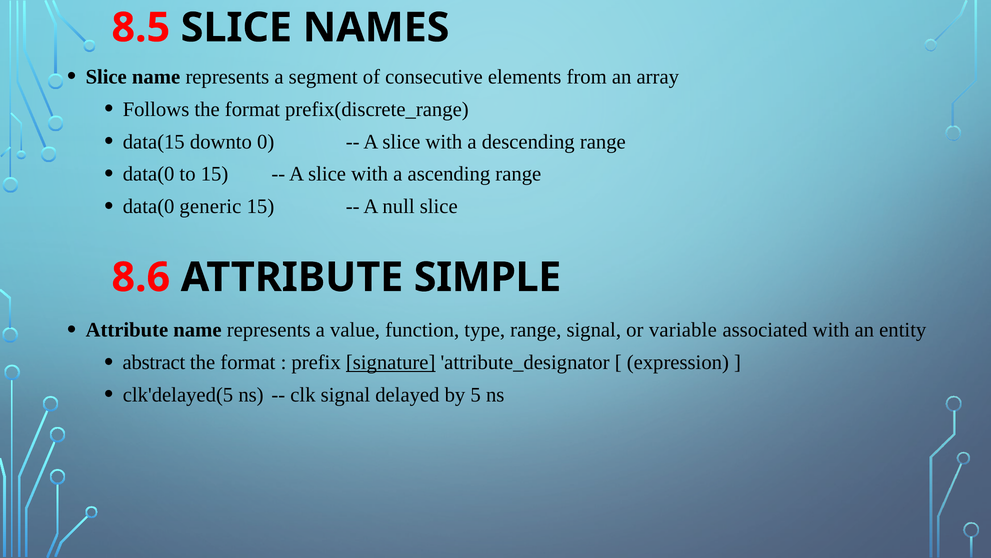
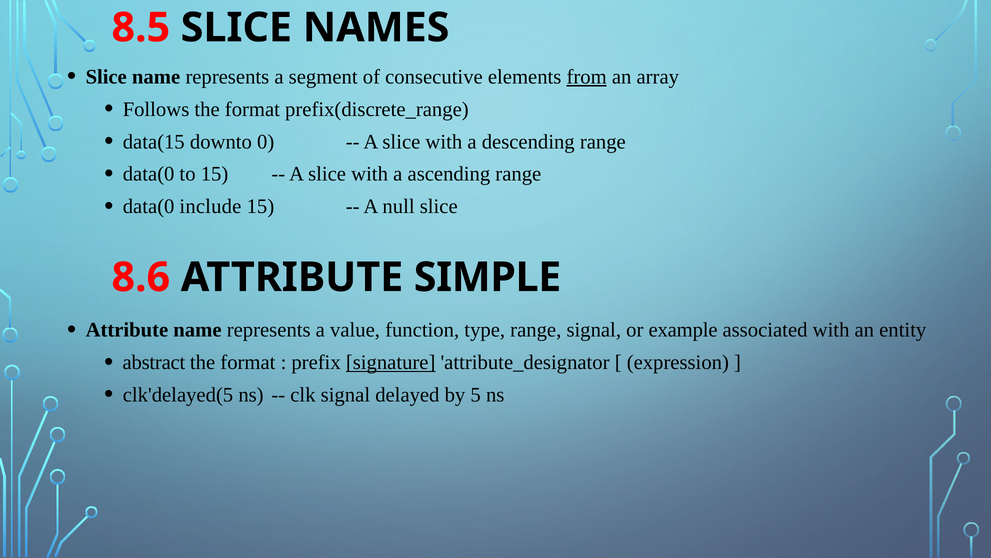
from underline: none -> present (587, 77)
generic: generic -> include (210, 206)
variable: variable -> example (683, 330)
